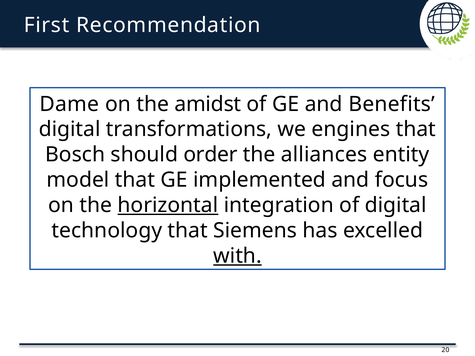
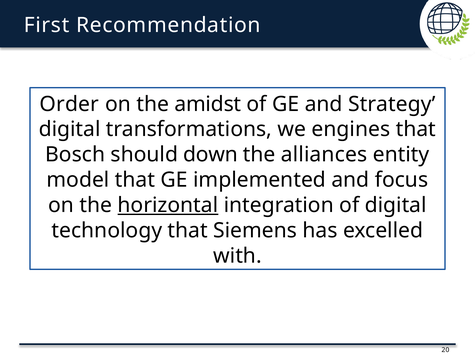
Dame: Dame -> Order (69, 104)
Benefits: Benefits -> Strategy (392, 104)
order: order -> down (211, 155)
with underline: present -> none (237, 256)
